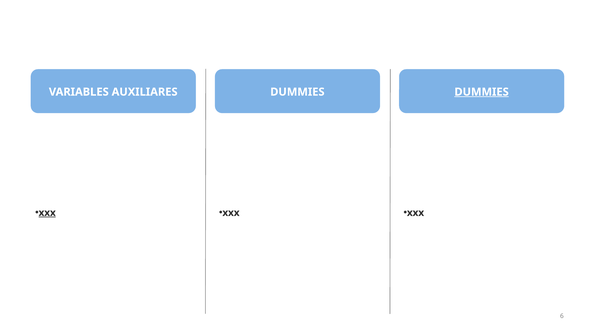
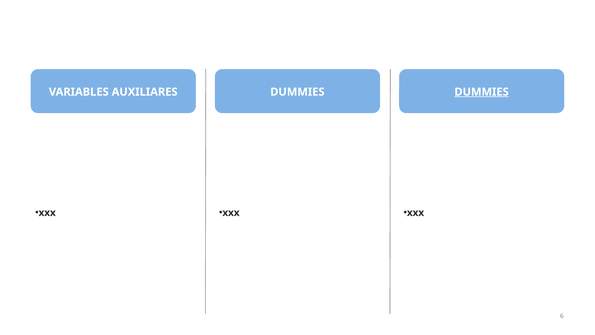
xxx underline: present -> none (47, 213)
